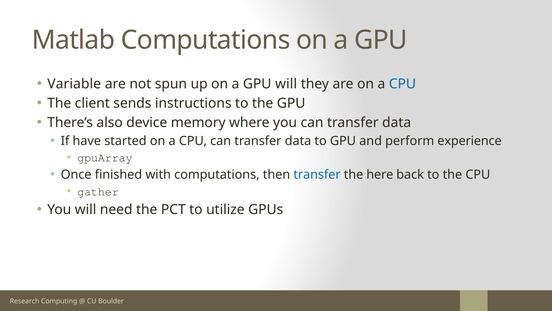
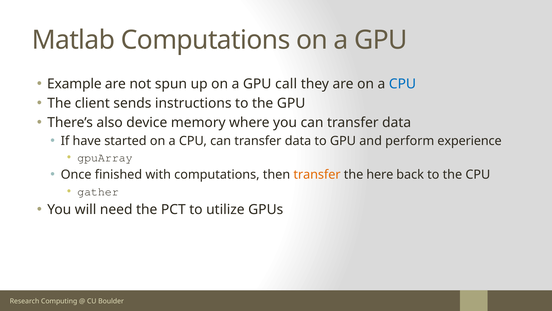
Variable: Variable -> Example (74, 84)
GPU will: will -> call (286, 84)
transfer colour: blue -> orange (317, 175)
